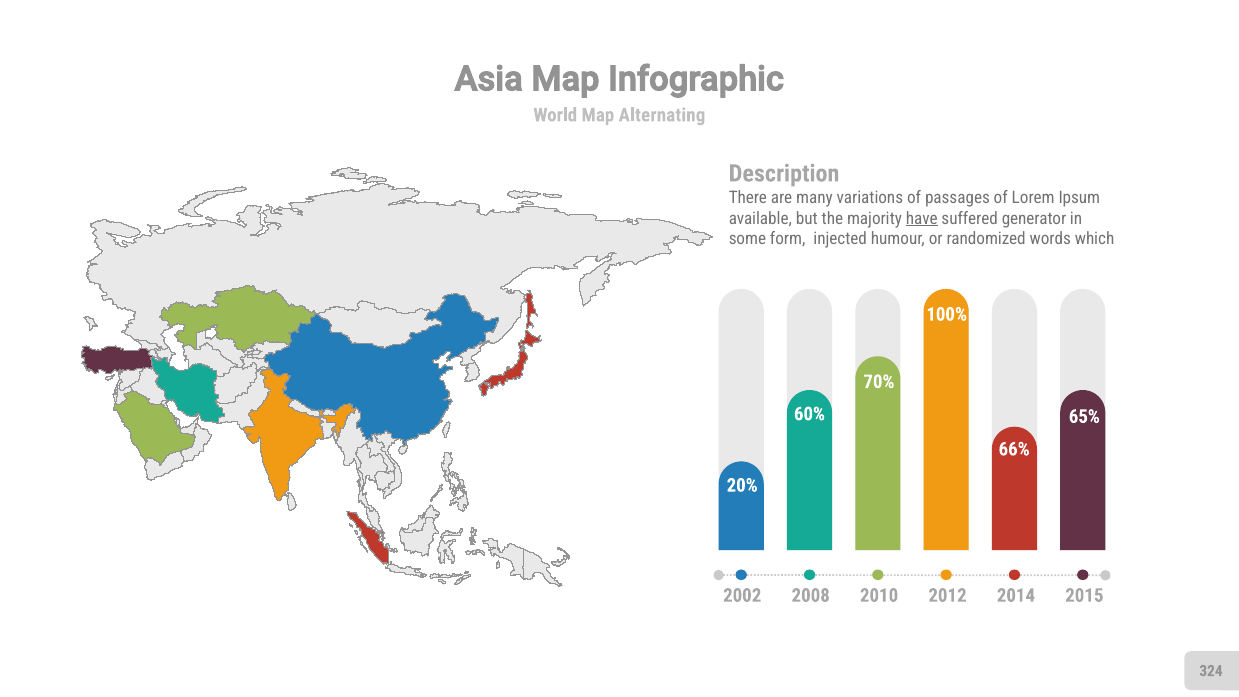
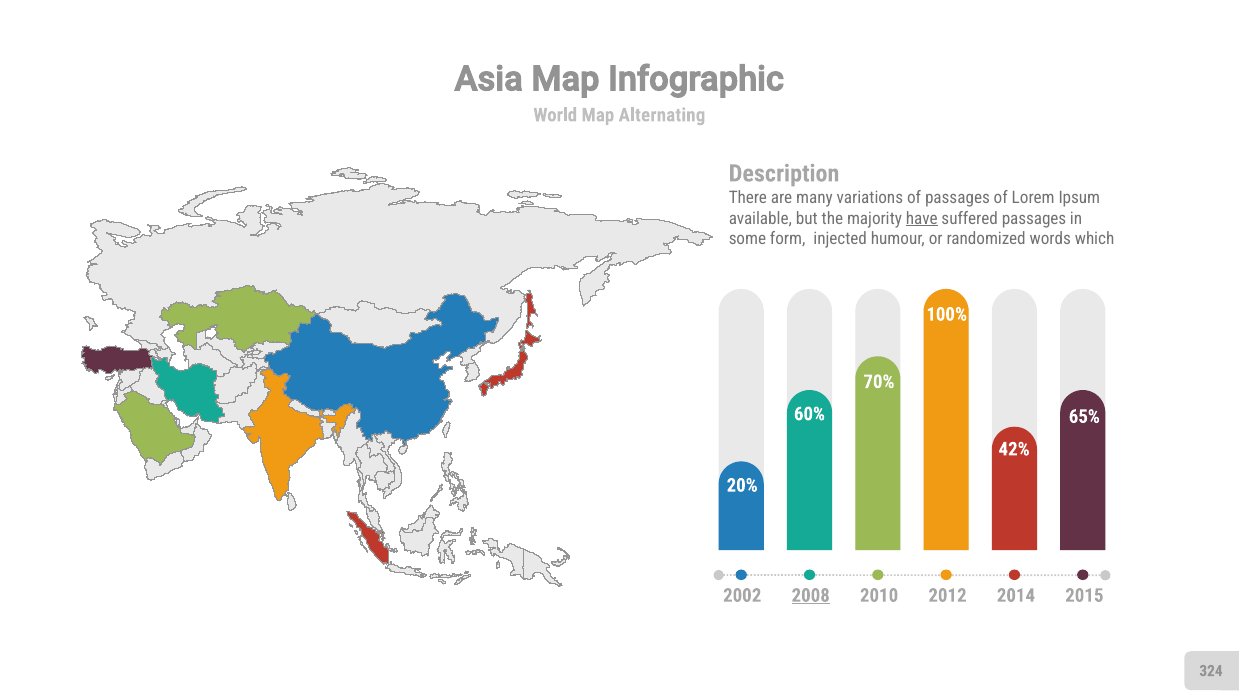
suffered generator: generator -> passages (1034, 219)
66%: 66% -> 42% (1014, 449)
2008 underline: none -> present (811, 595)
